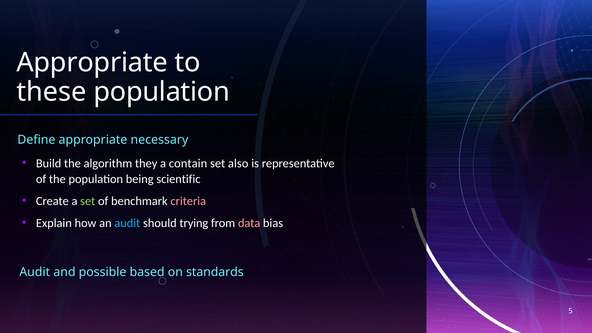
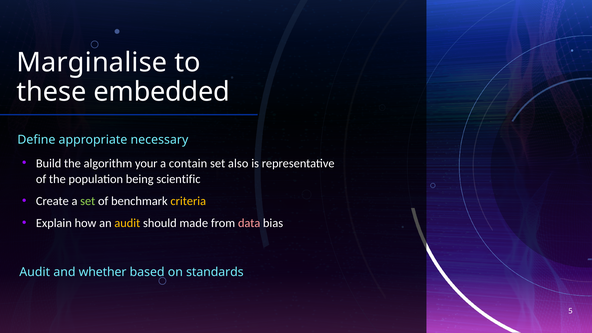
Appropriate: Appropriate -> Marginalise (92, 63)
these population: population -> embedded (162, 92)
they: they -> your (146, 163)
criteria colour: pink -> yellow (188, 201)
audit colour: light blue -> yellow (127, 223)
trying: trying -> made (194, 223)
possible: possible -> whether (103, 272)
